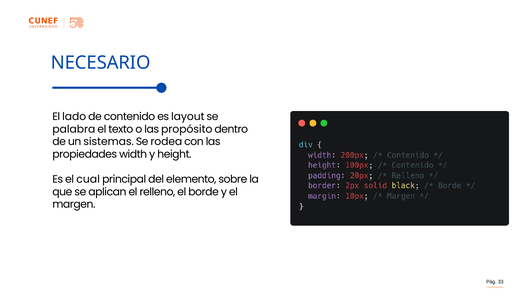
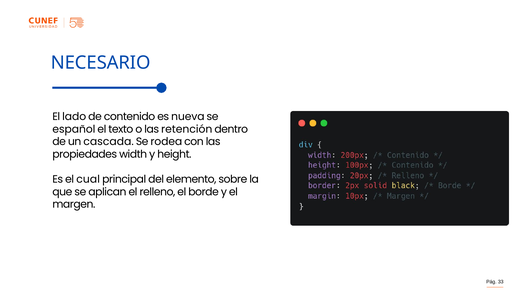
layout: layout -> nueva (188, 117)
palabra: palabra -> español (74, 129)
propósito: propósito -> retención (187, 129)
sistemas: sistemas -> cascada (109, 142)
